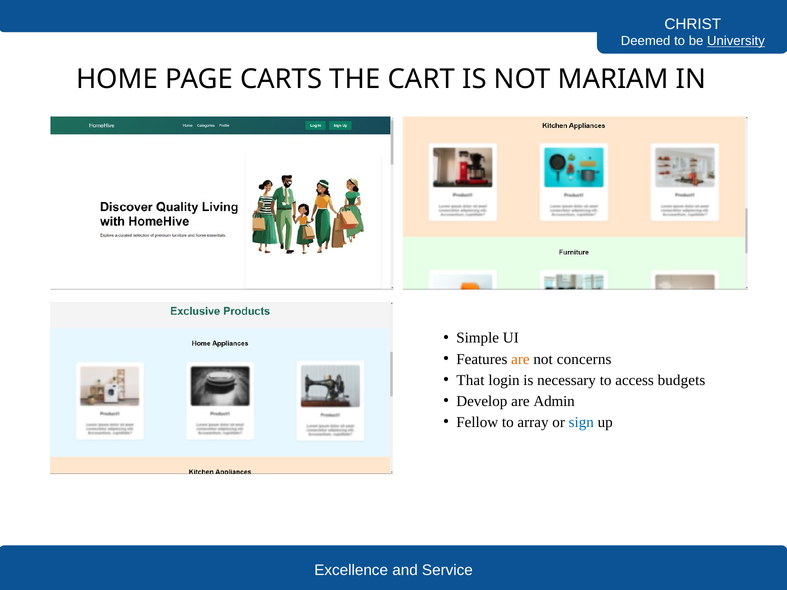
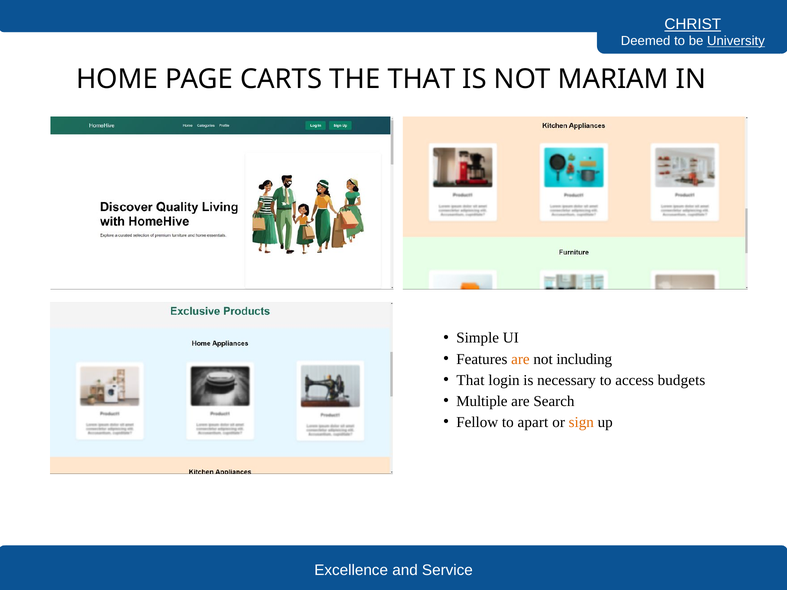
CHRIST underline: none -> present (693, 24)
THE CART: CART -> THAT (421, 79)
concerns: concerns -> including (584, 359)
Develop: Develop -> Multiple (482, 401)
Admin: Admin -> Search (554, 401)
array: array -> apart (533, 422)
sign colour: blue -> orange (581, 422)
